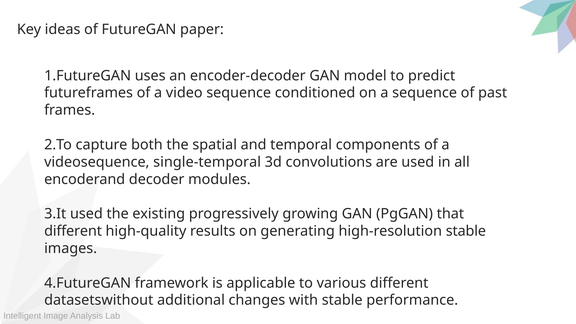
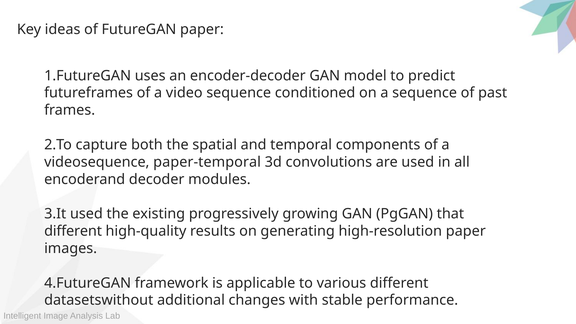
single-temporal: single-temporal -> paper-temporal (207, 162)
high-resolution stable: stable -> paper (466, 231)
